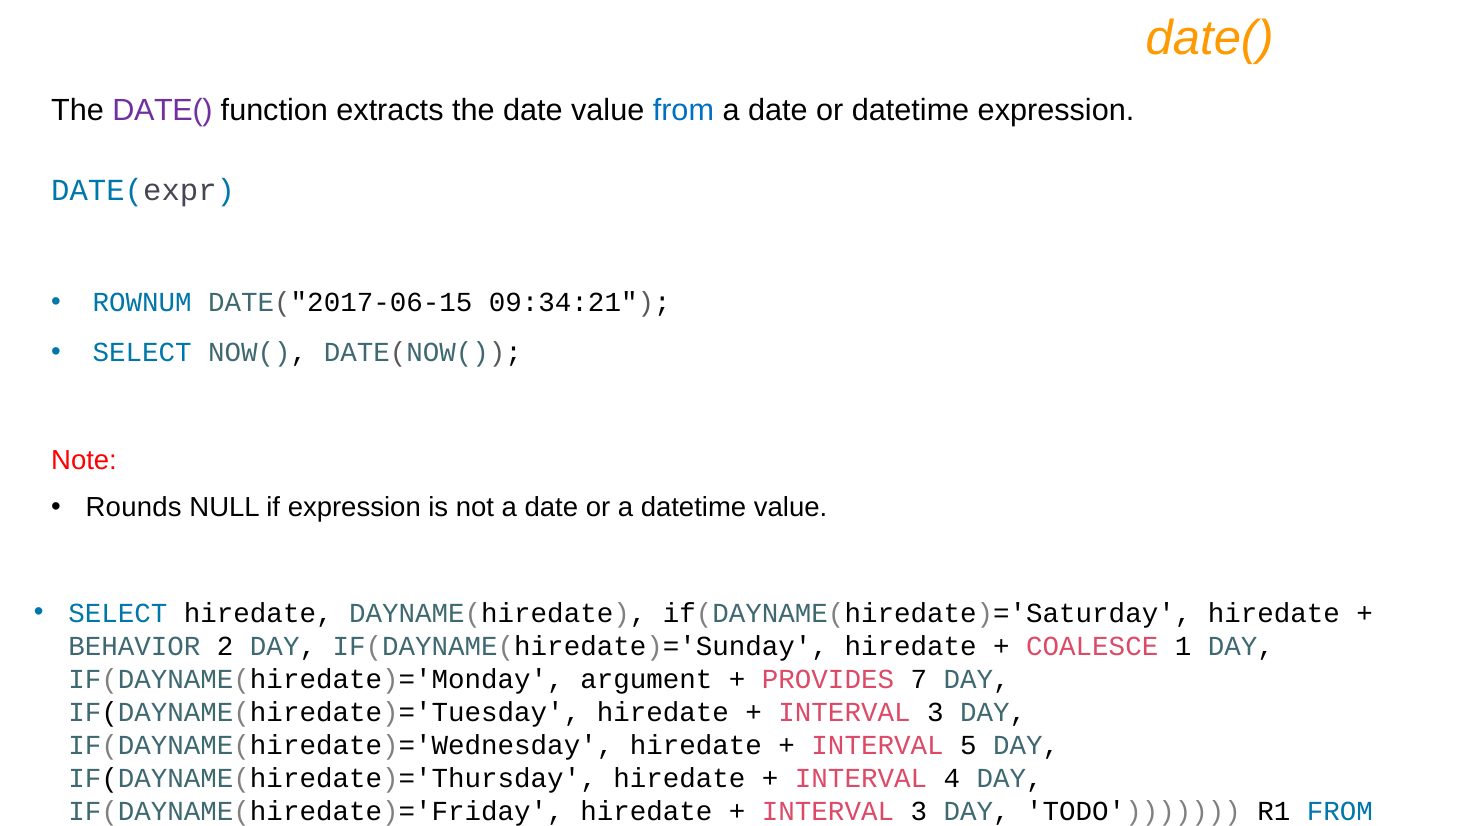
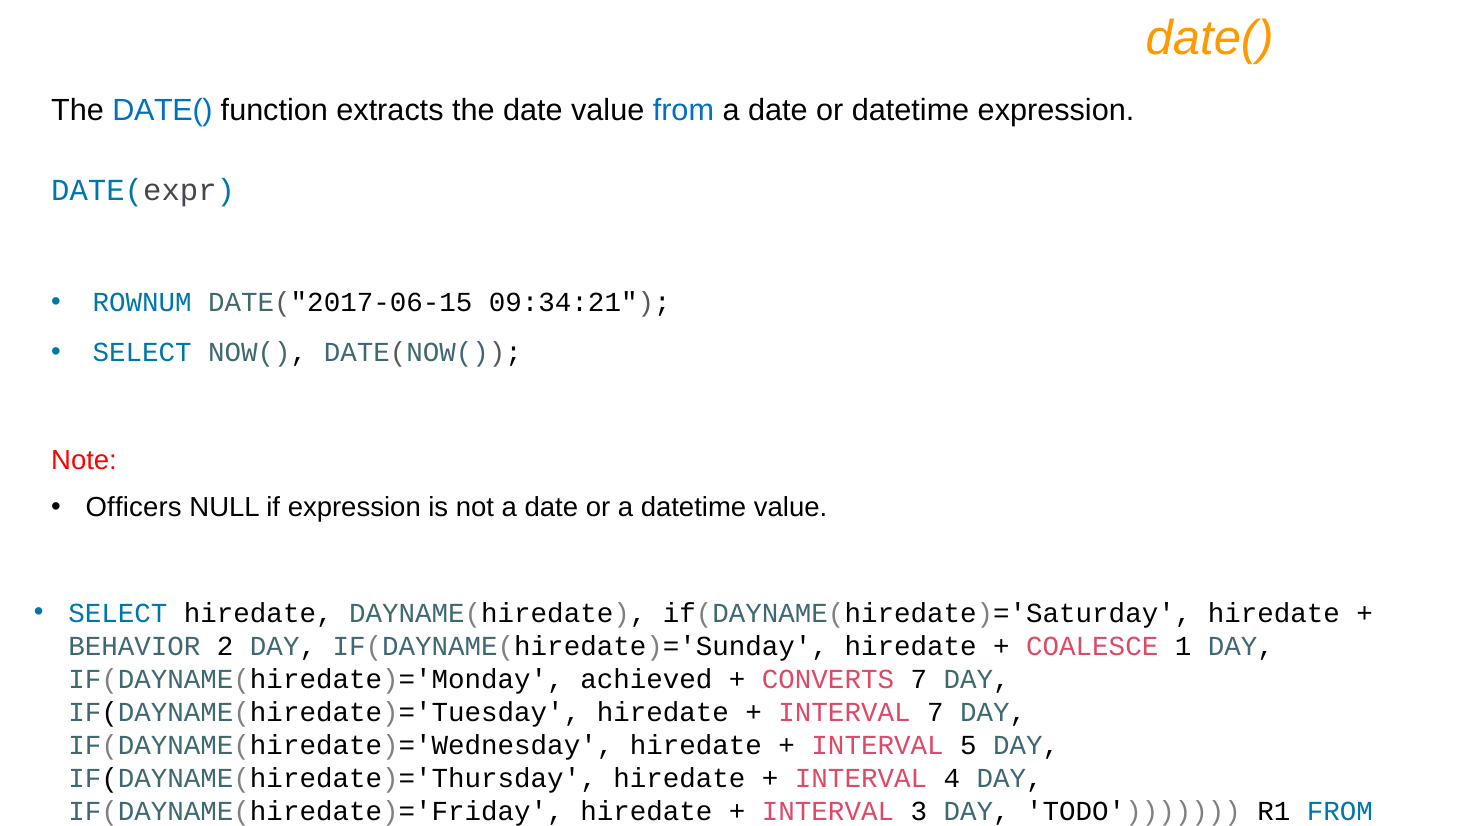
DATE( colour: purple -> blue (162, 111)
Rounds: Rounds -> Officers (134, 508)
argument: argument -> achieved (646, 679)
PROVIDES: PROVIDES -> CONVERTS (828, 679)
3: 3 -> 7 (935, 712)
